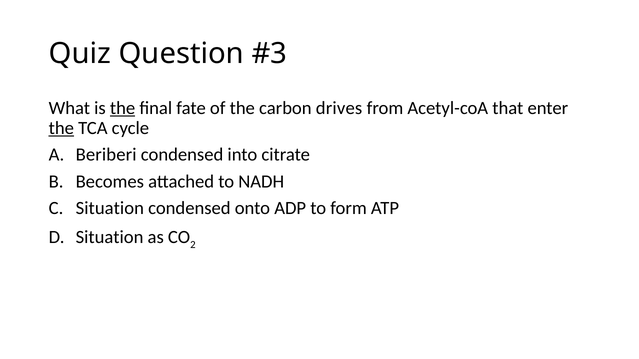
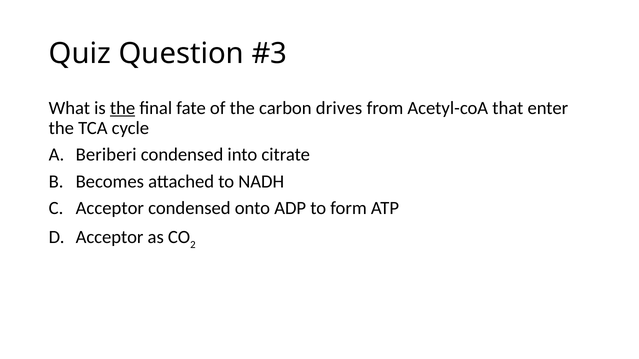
the underline: present -> none (61, 128)
Situation: Situation -> Acceptor (110, 209)
Situation: Situation -> Acceptor (110, 238)
